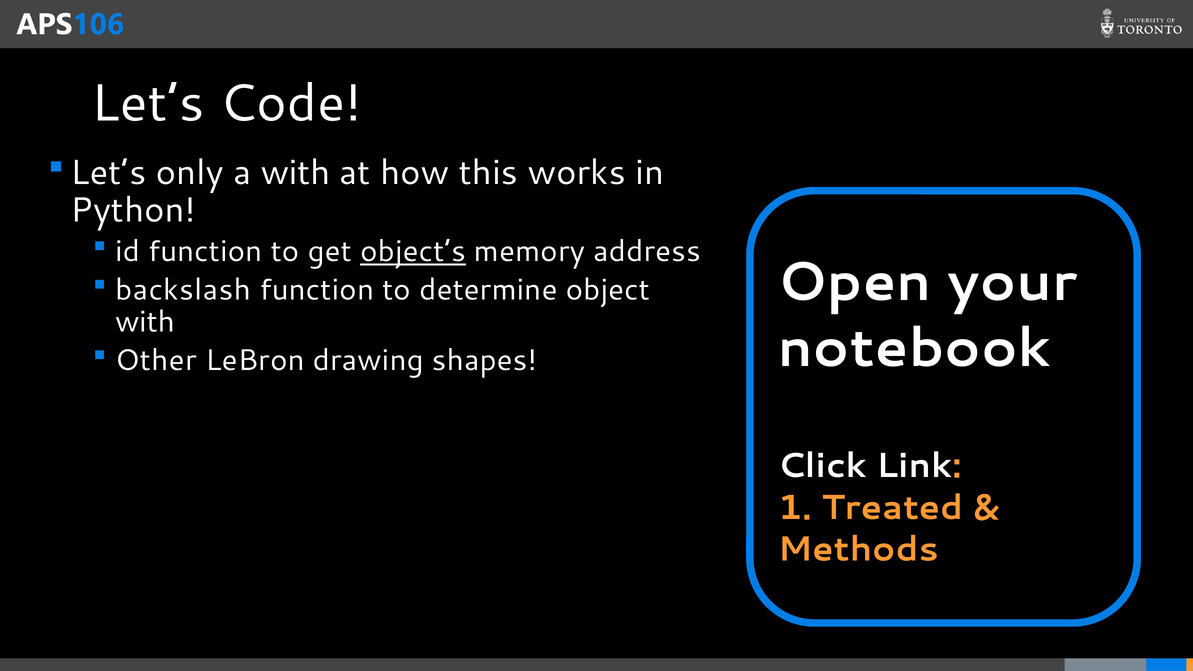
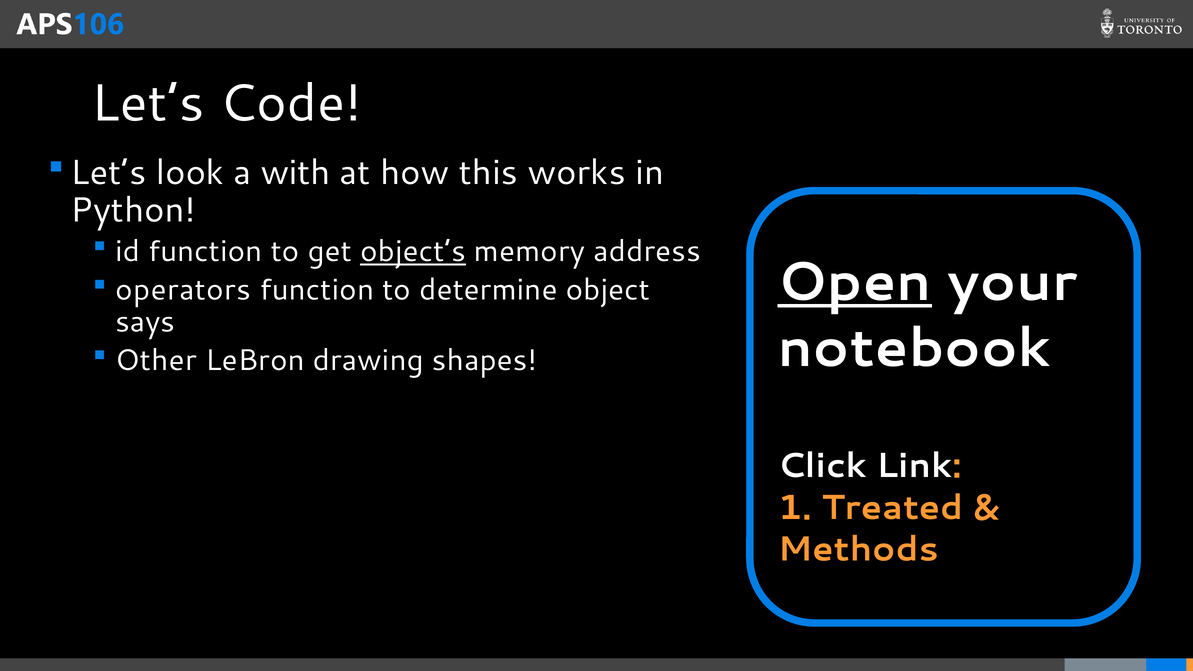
only: only -> look (190, 173)
Open underline: none -> present (855, 282)
backslash: backslash -> operators (183, 290)
with: with -> says (145, 322)
